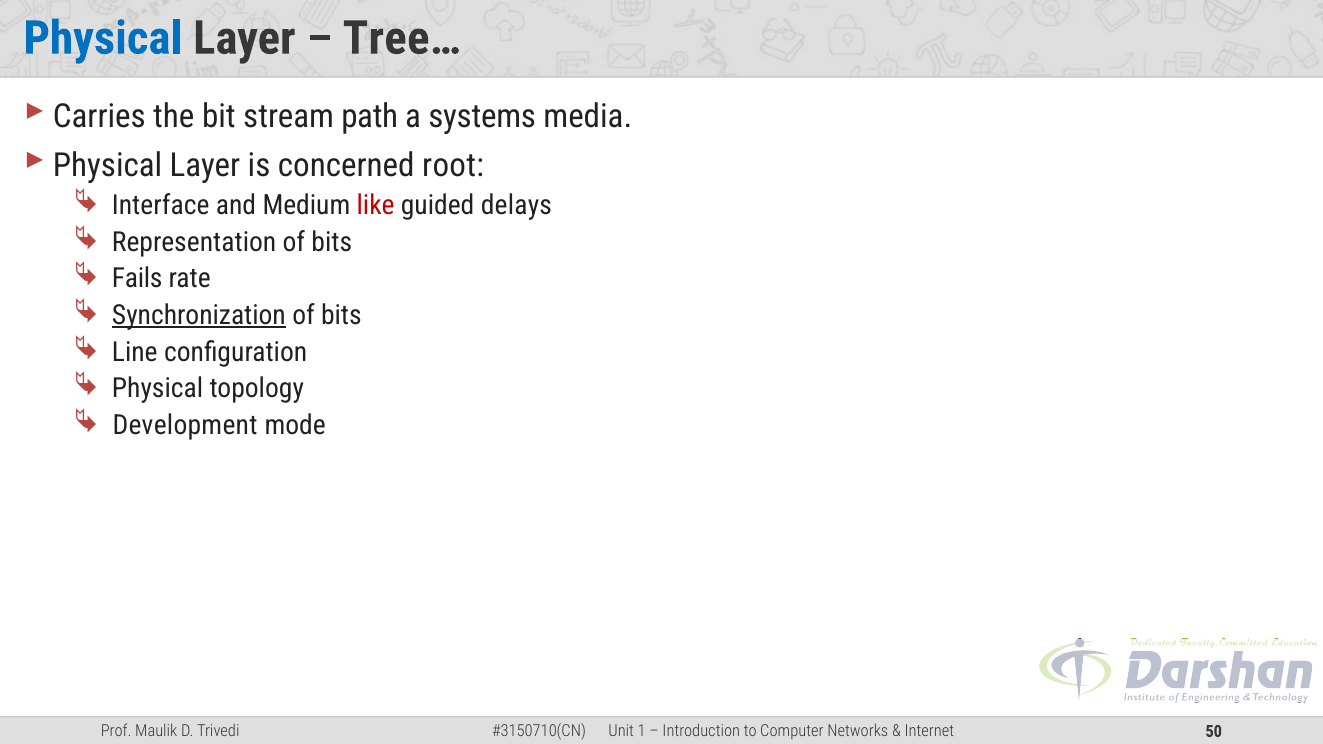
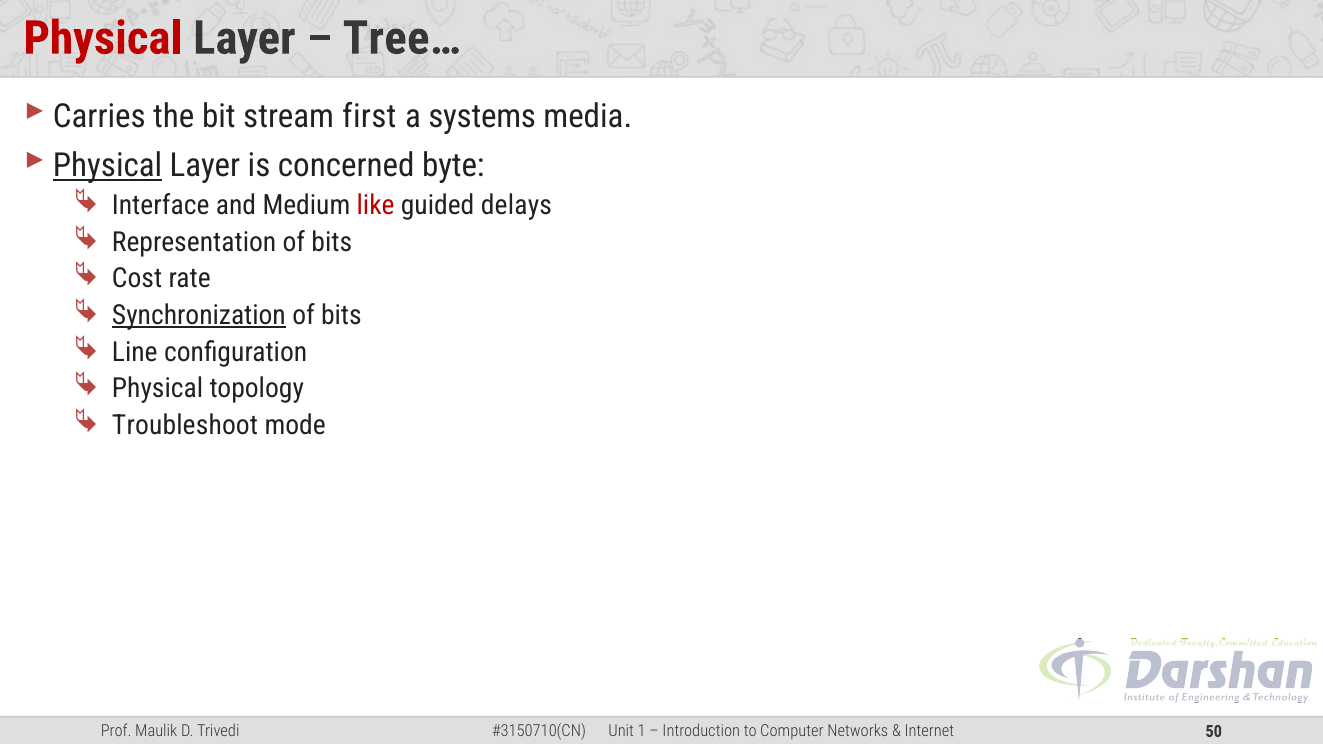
Physical colour: blue -> red (103, 38)
path: path -> first (369, 116)
Physical underline: none -> present (108, 166)
root: root -> byte (453, 166)
Fails: Fails -> Cost (137, 279)
Development: Development -> Troubleshoot (185, 425)
